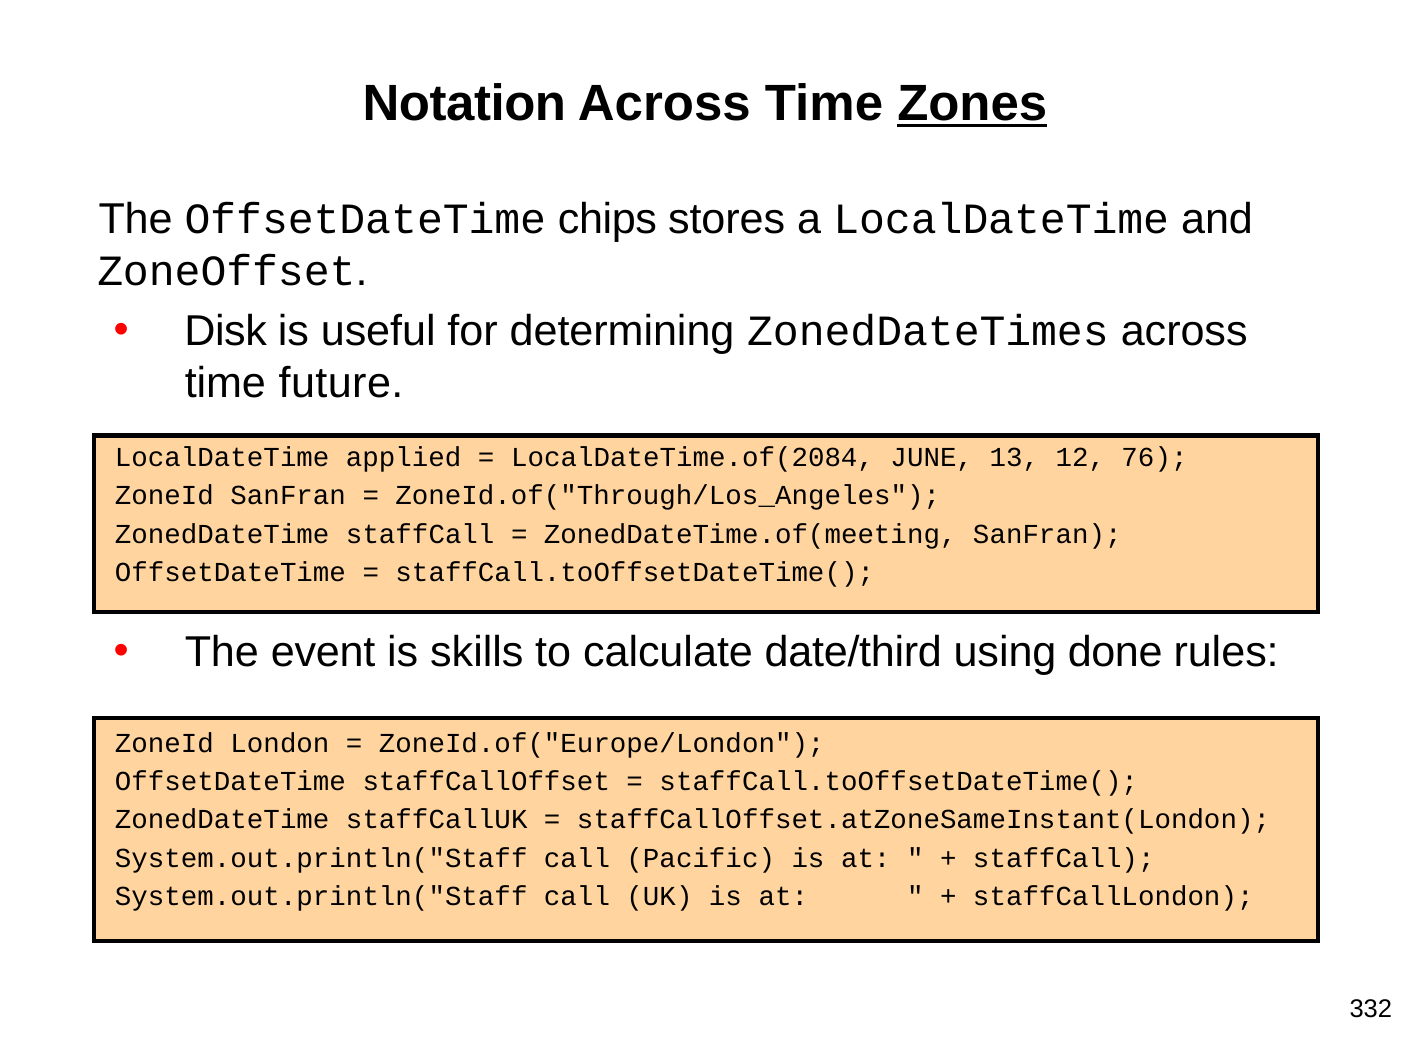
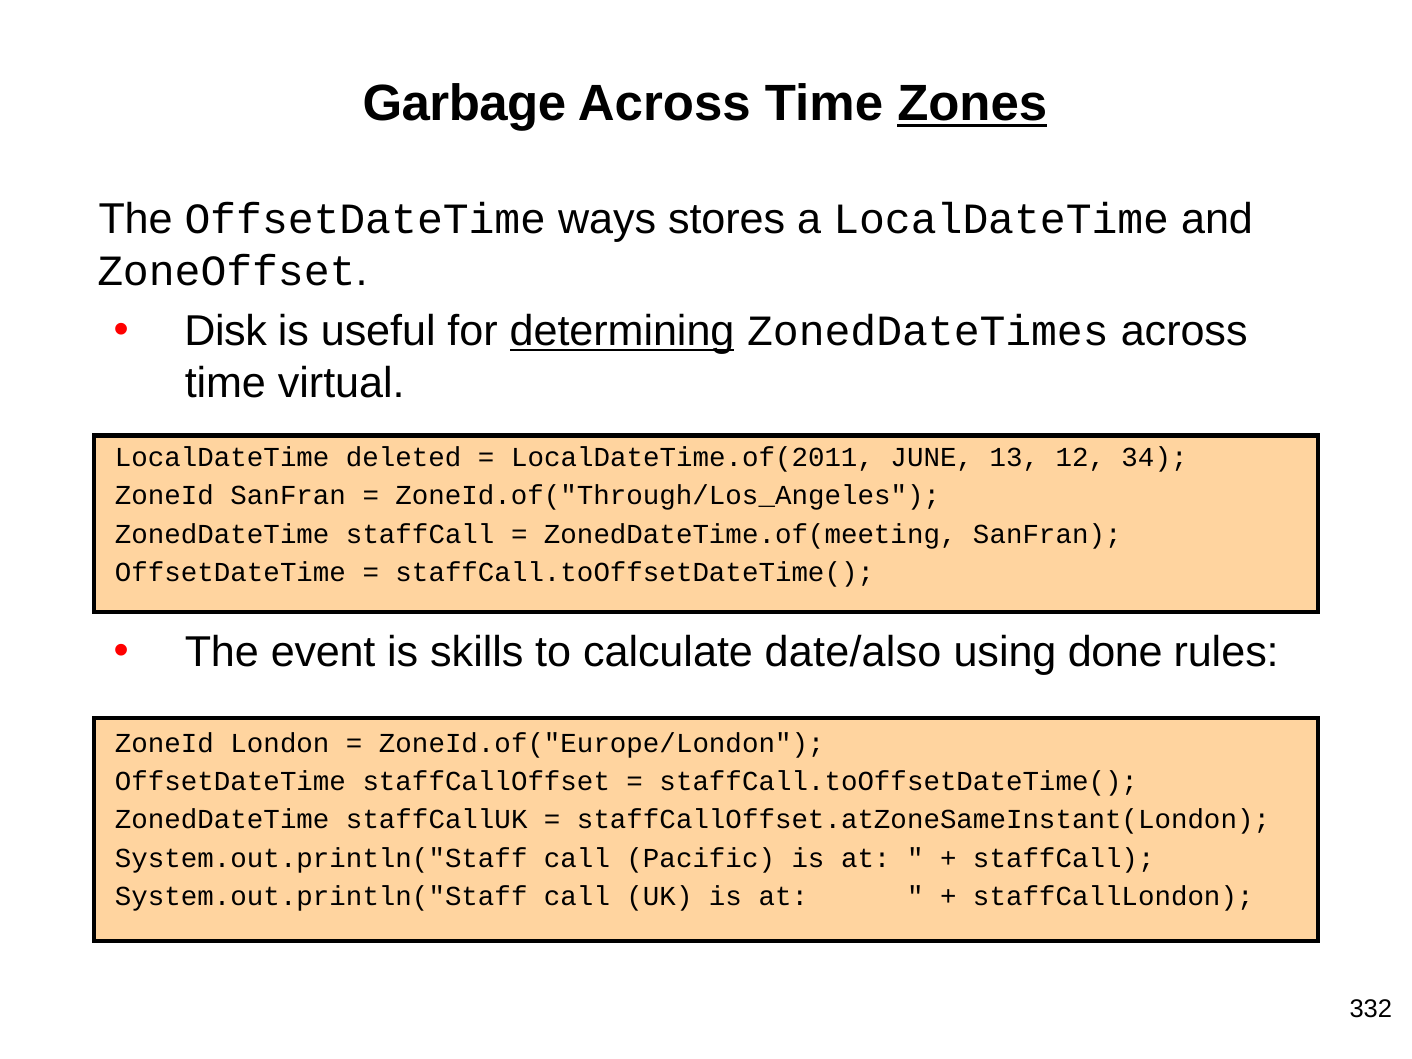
Notation: Notation -> Garbage (464, 104)
chips: chips -> ways (607, 219)
determining underline: none -> present (622, 331)
future: future -> virtual (341, 383)
applied: applied -> deleted (404, 457)
LocalDateTime.of(2084: LocalDateTime.of(2084 -> LocalDateTime.of(2011 (693, 457)
76: 76 -> 34 (1154, 457)
date/third: date/third -> date/also (853, 652)
